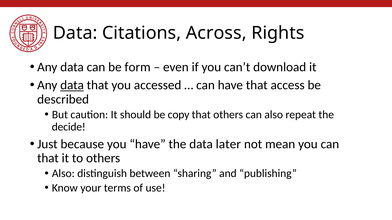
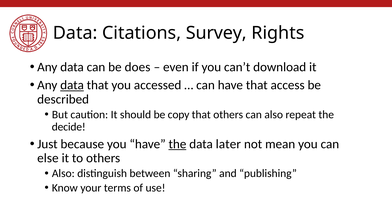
Across: Across -> Survey (216, 33)
form: form -> does (138, 67)
the underline: none -> present (177, 144)
that: that -> else (48, 159)
